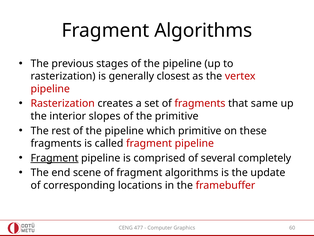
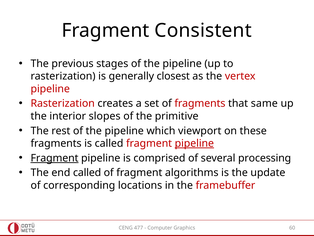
Algorithms: Algorithms -> Consistent (203, 30)
which primitive: primitive -> viewport (200, 131)
pipeline underline: none -> present (194, 143)
completely: completely -> processing (265, 158)
end scene: scene -> called (87, 172)
